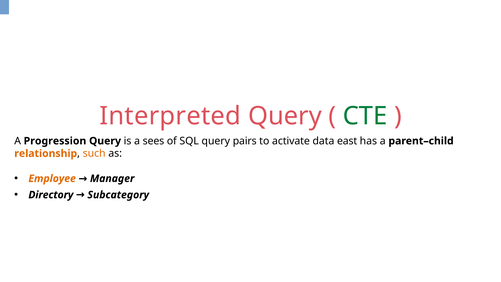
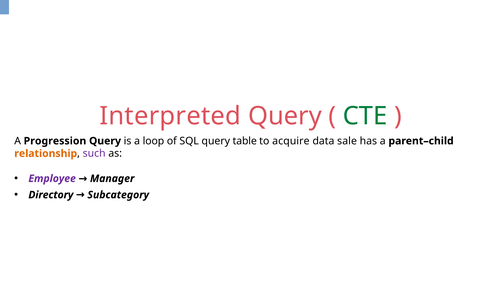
sees: sees -> loop (153, 141)
pairs: pairs -> table (245, 141)
activate: activate -> acquire (291, 141)
east: east -> sale (347, 141)
such colour: orange -> purple (94, 153)
Employee colour: orange -> purple (52, 178)
